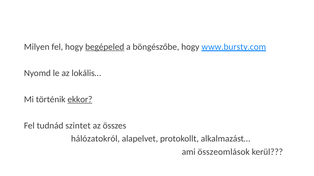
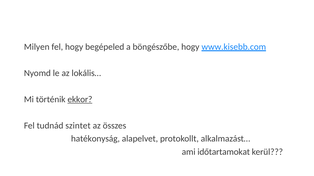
begépeled underline: present -> none (105, 47)
www.bursty.com: www.bursty.com -> www.kisebb.com (234, 47)
hálózatokról: hálózatokról -> hatékonyság (95, 139)
összeomlások: összeomlások -> időtartamokat (224, 152)
